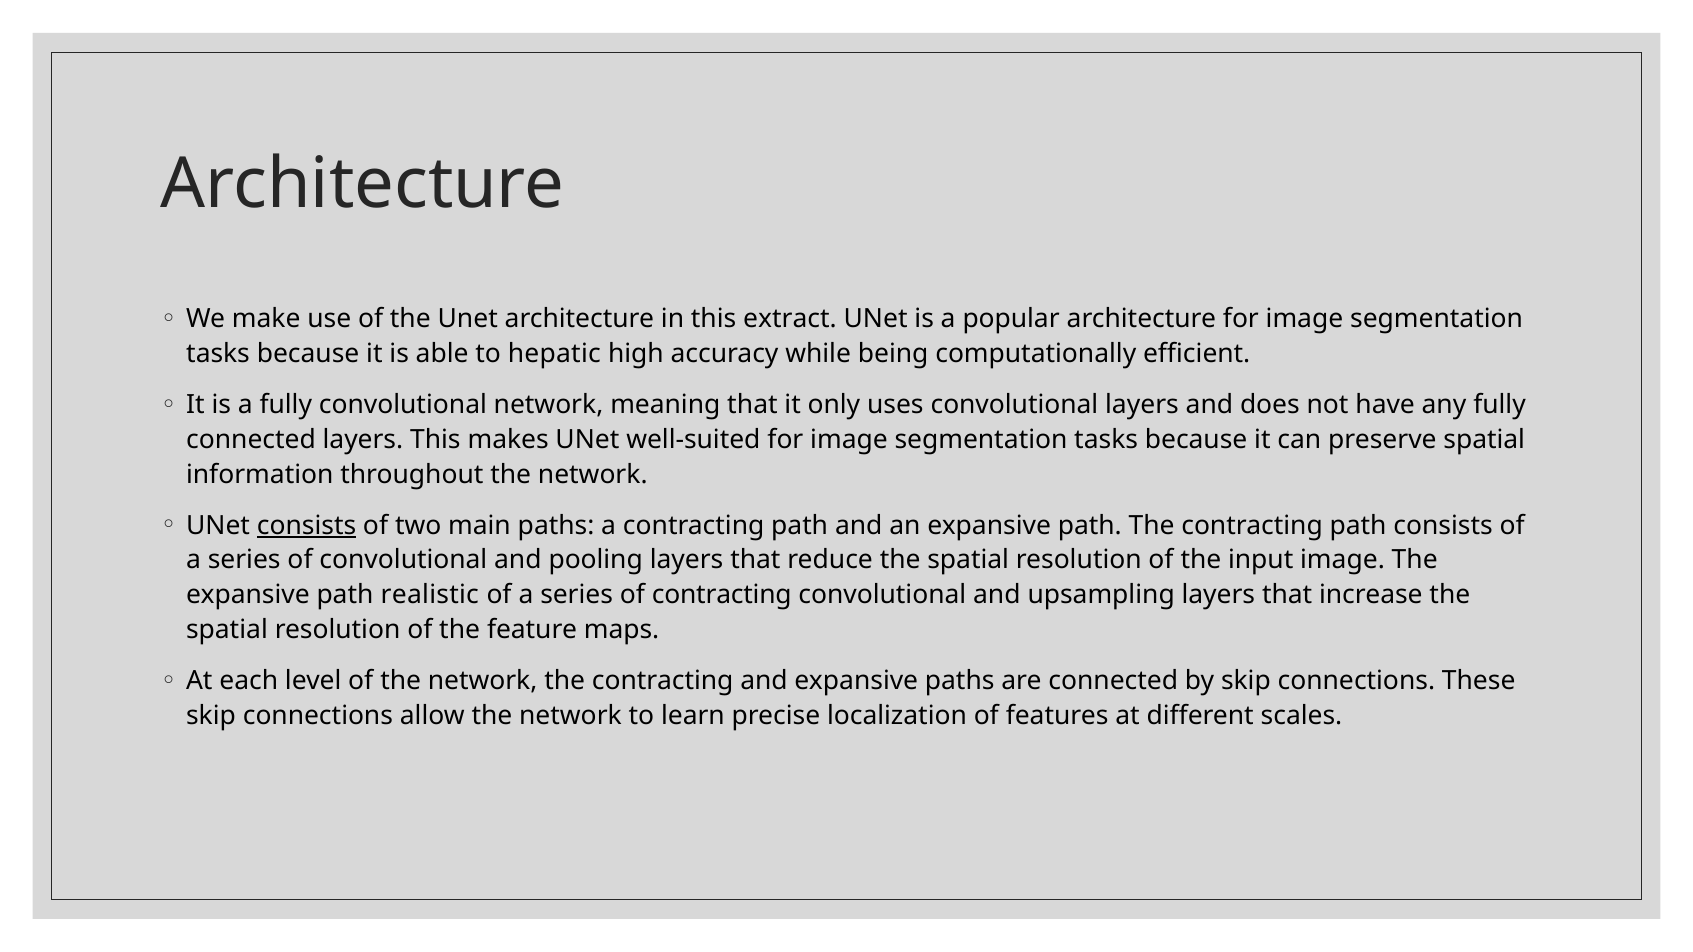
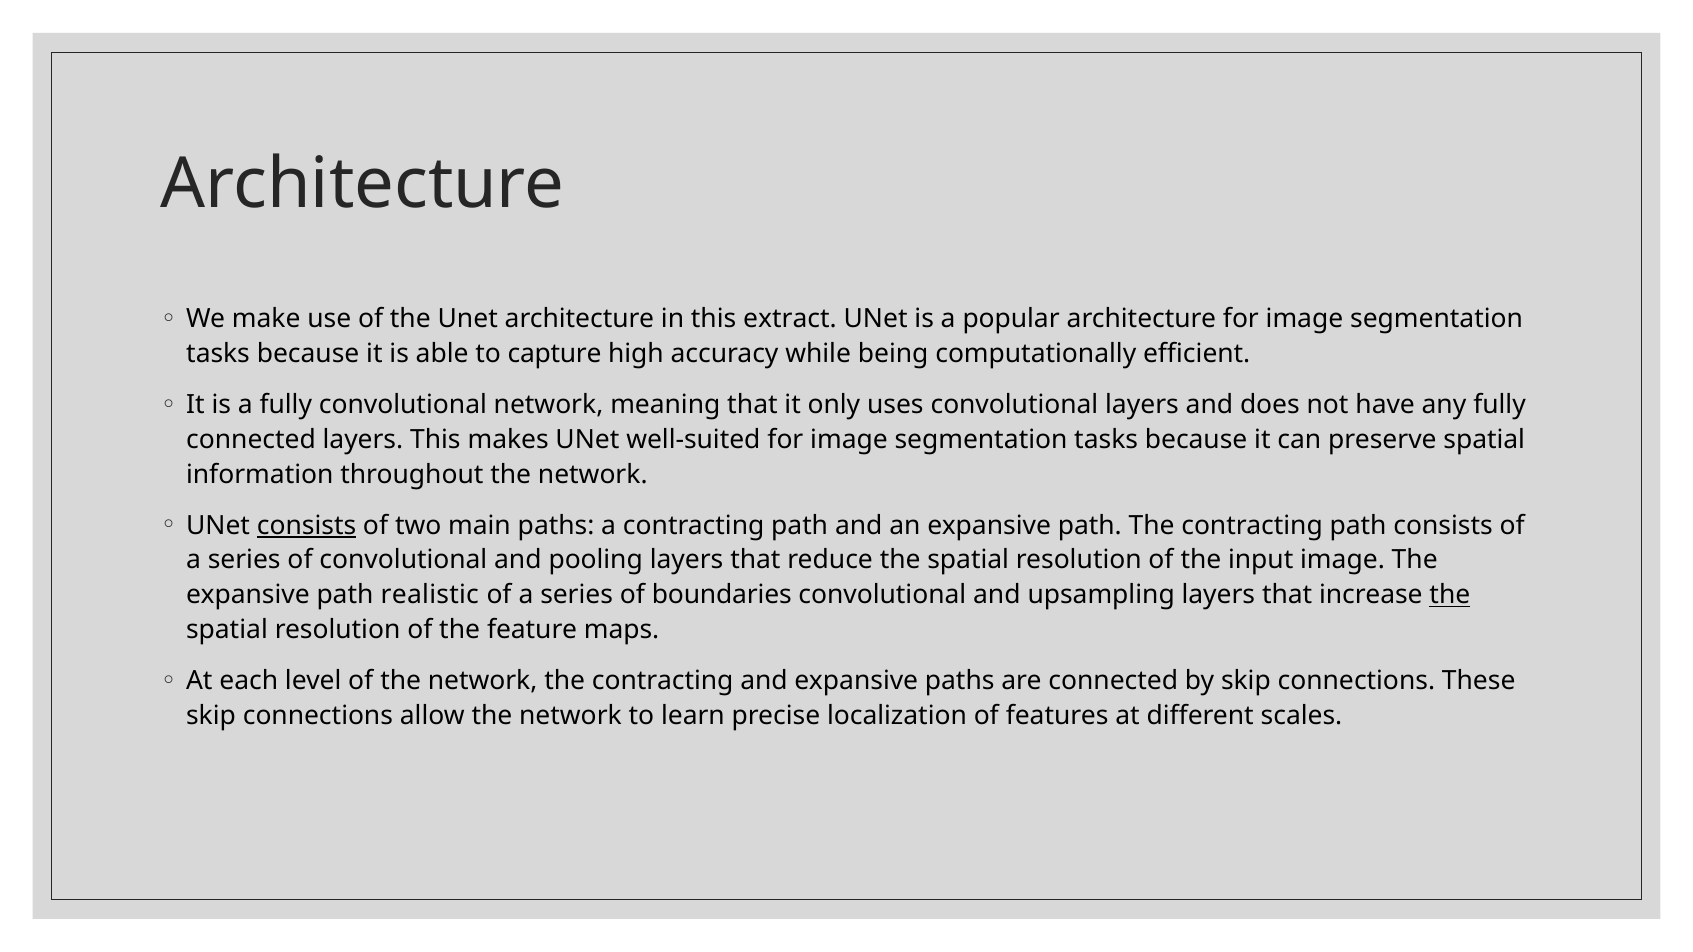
hepatic: hepatic -> capture (555, 354)
of contracting: contracting -> boundaries (722, 595)
the underline: none -> present (1450, 595)
